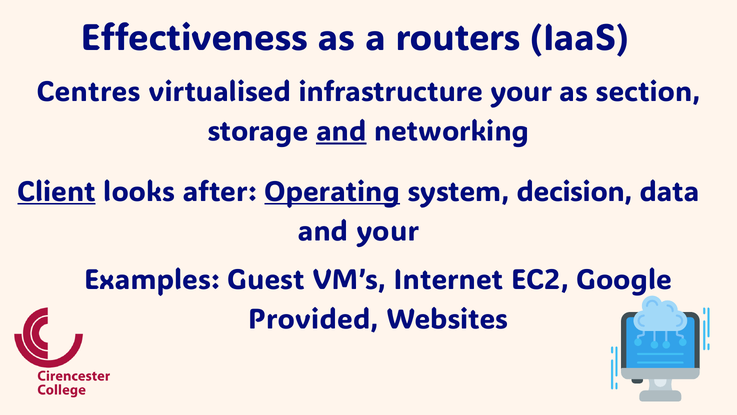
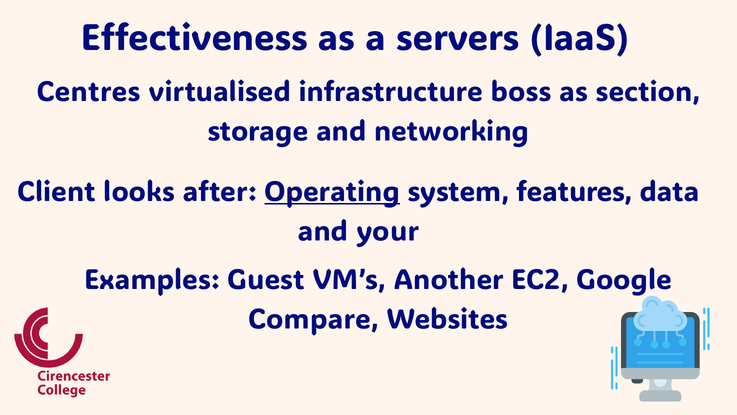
routers: routers -> servers (458, 38)
infrastructure your: your -> boss (521, 92)
and underline: present -> none (341, 131)
Client underline: present -> none (57, 192)
decision: decision -> features (575, 192)
Internet: Internet -> Another (449, 280)
Provided: Provided -> Compare (313, 319)
